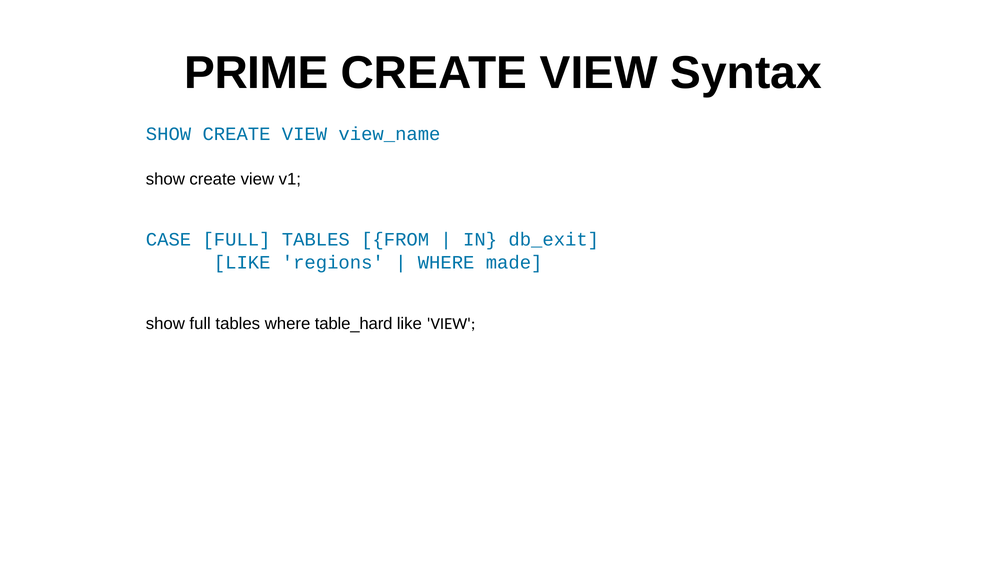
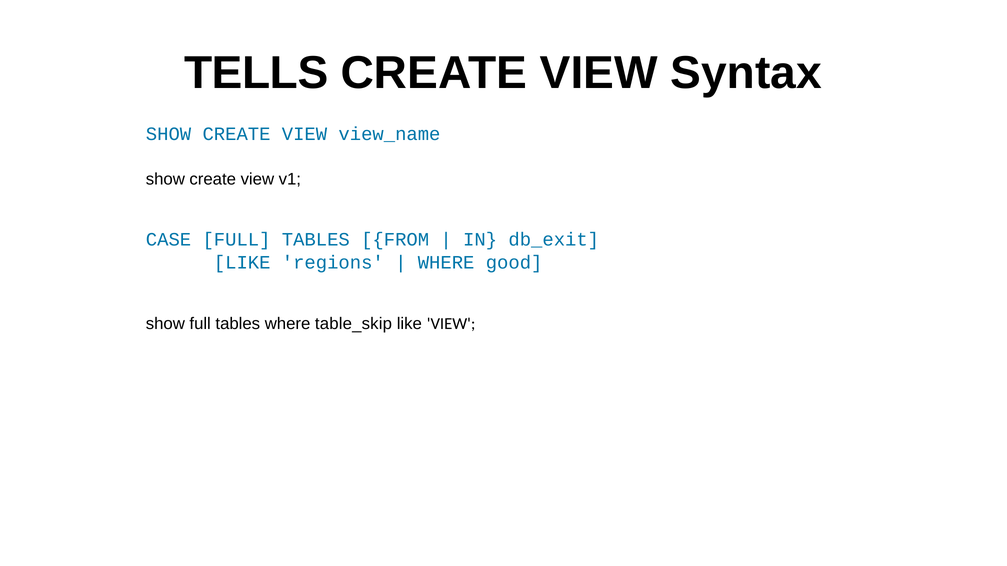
PRIME: PRIME -> TELLS (256, 73)
made: made -> good (514, 263)
table_hard: table_hard -> table_skip (353, 324)
